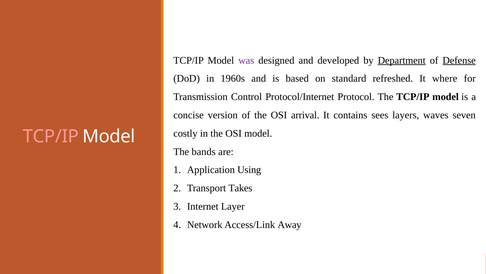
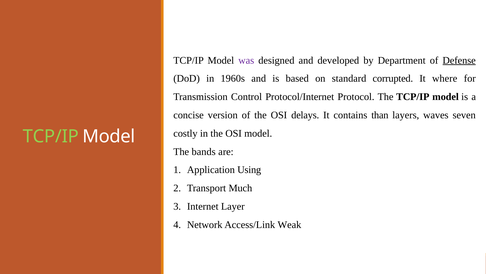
Department underline: present -> none (402, 60)
refreshed: refreshed -> corrupted (393, 78)
arrival: arrival -> delays (305, 115)
sees: sees -> than (380, 115)
TCP/IP colour: pink -> light green (51, 136)
Takes: Takes -> Much (240, 188)
Away: Away -> Weak (289, 224)
